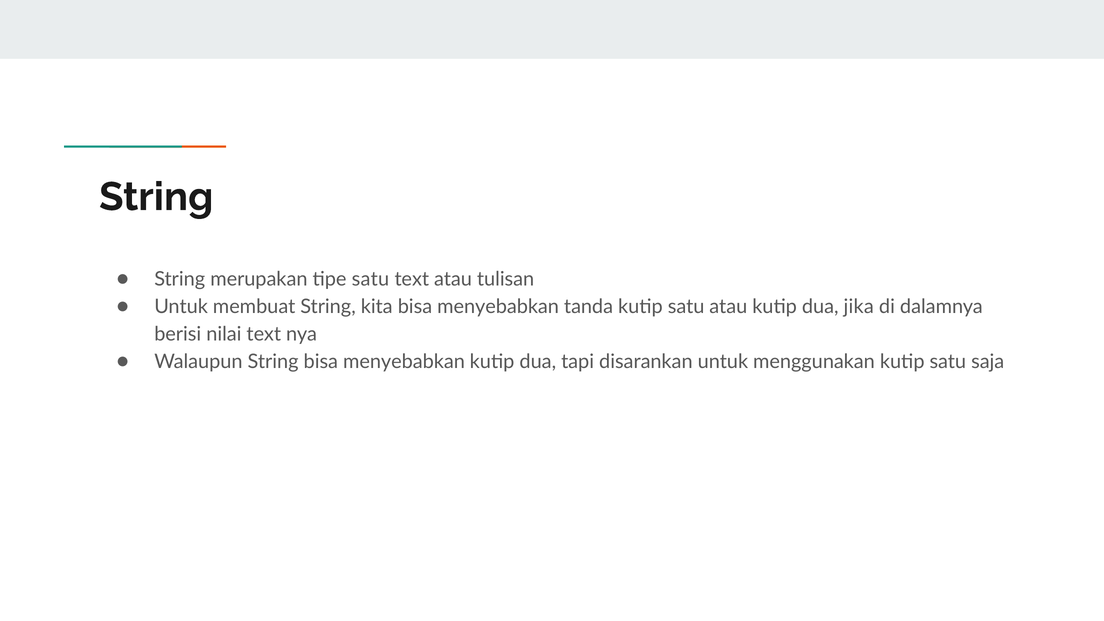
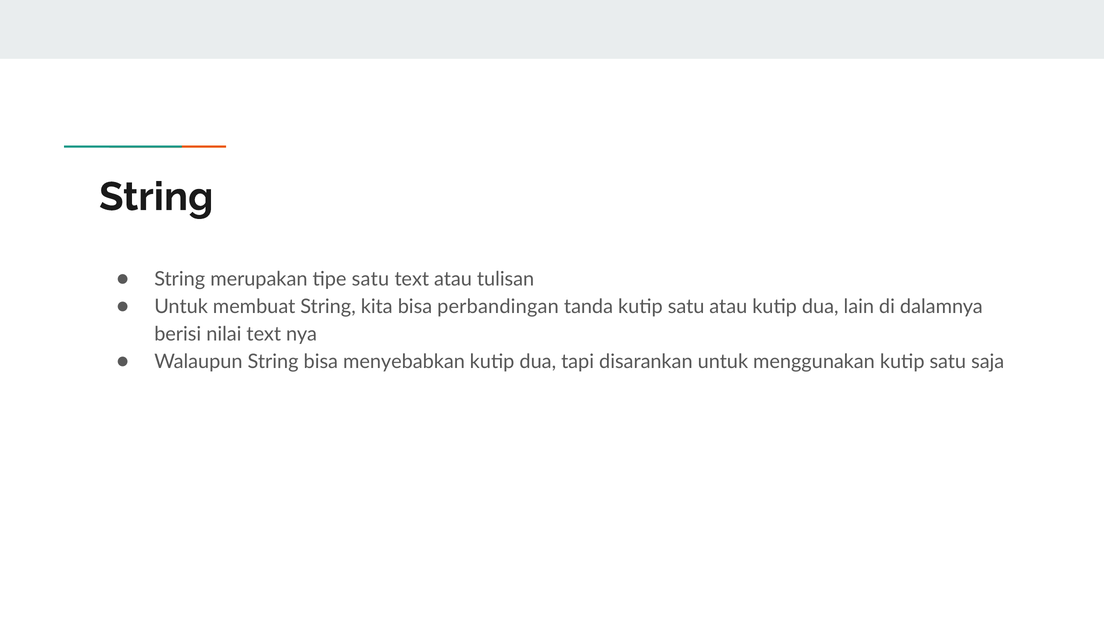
kita bisa menyebabkan: menyebabkan -> perbandingan (498, 306)
jika: jika -> lain (859, 306)
